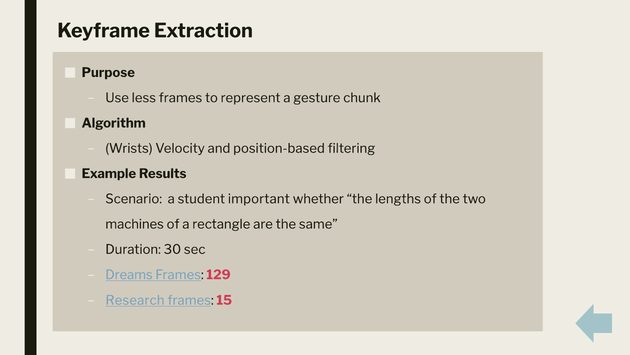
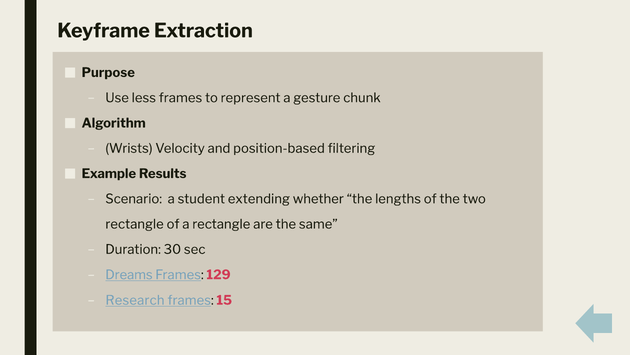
important: important -> extending (259, 199)
machines: machines -> rectangle (134, 224)
